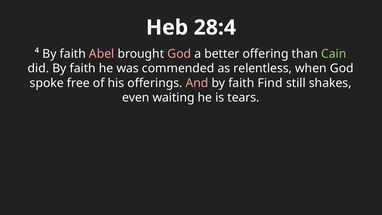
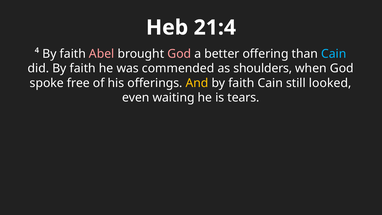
28:4: 28:4 -> 21:4 (215, 28)
Cain colour: light green -> light blue (334, 54)
relentless: relentless -> shoulders (263, 68)
And colour: pink -> yellow (197, 83)
faith Find: Find -> Cain (270, 83)
shakes: shakes -> looked (330, 83)
